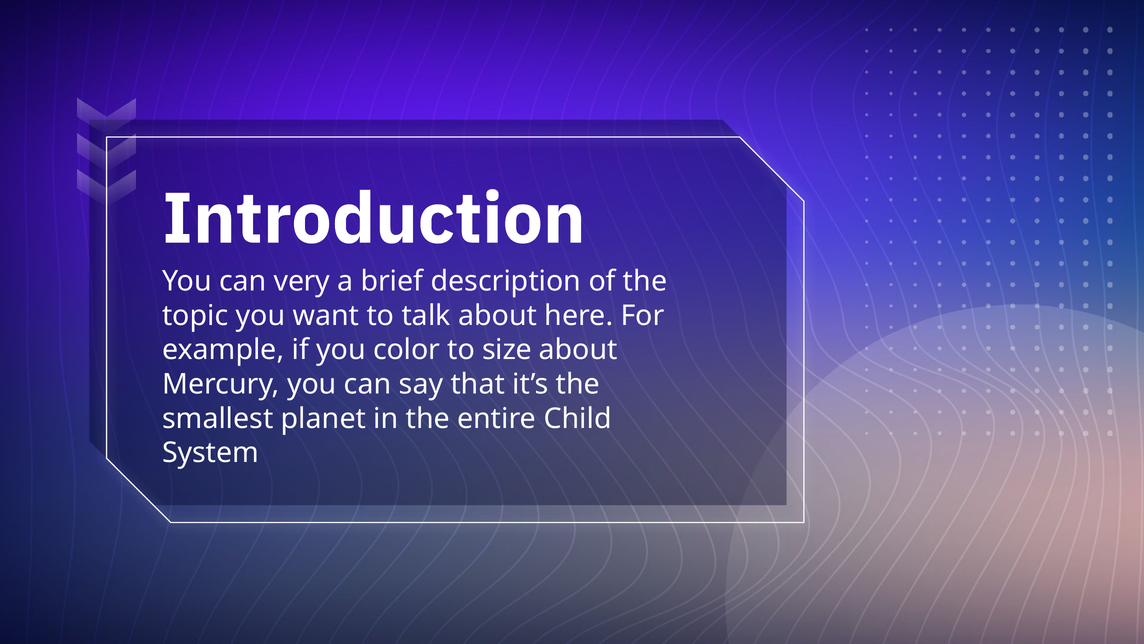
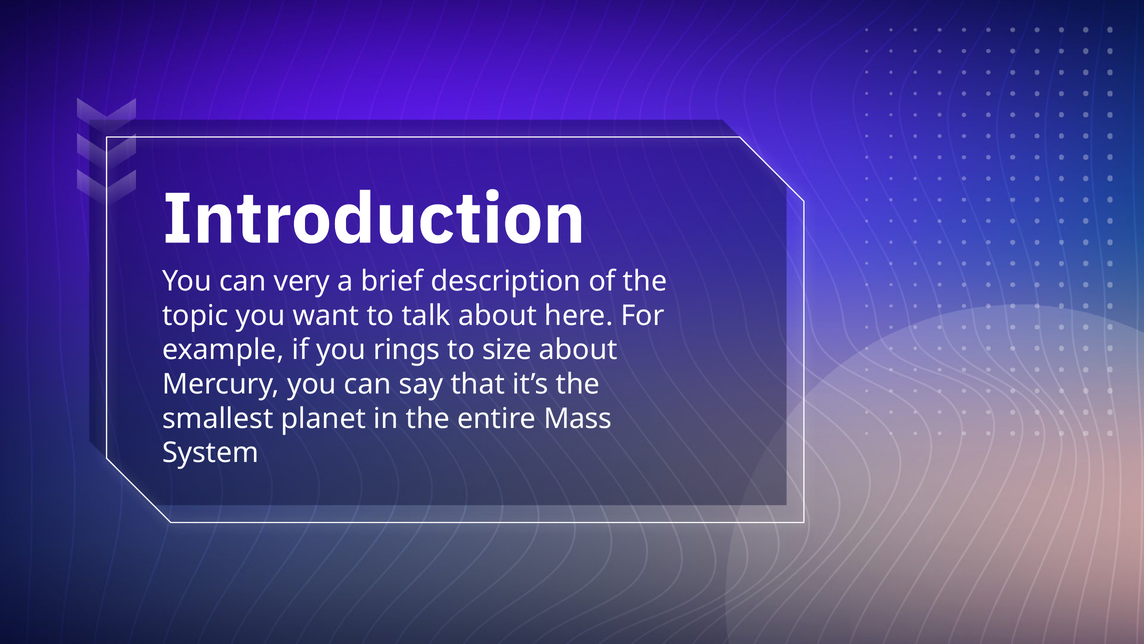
color: color -> rings (407, 350)
Child: Child -> Mass (578, 418)
